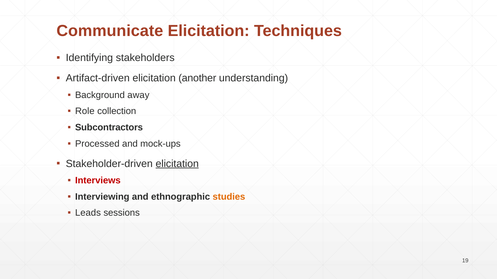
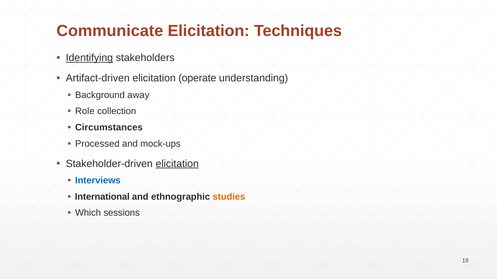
Identifying underline: none -> present (89, 58)
another: another -> operate (197, 78)
Subcontractors: Subcontractors -> Circumstances (109, 128)
Interviews colour: red -> blue (98, 181)
Interviewing: Interviewing -> International (102, 197)
Leads: Leads -> Which (88, 213)
